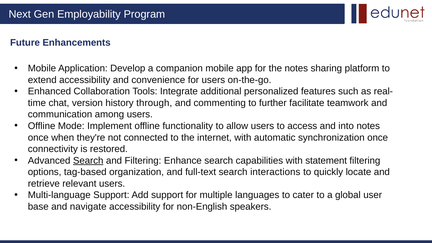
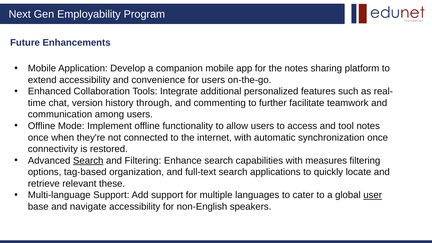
into: into -> tool (346, 126)
statement: statement -> measures (326, 161)
interactions: interactions -> applications (275, 172)
relevant users: users -> these (112, 184)
user underline: none -> present (373, 195)
